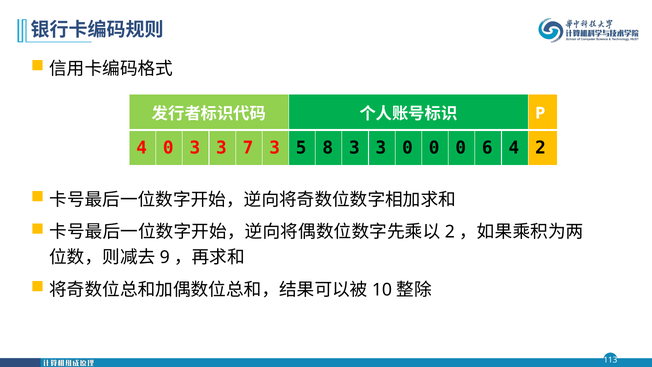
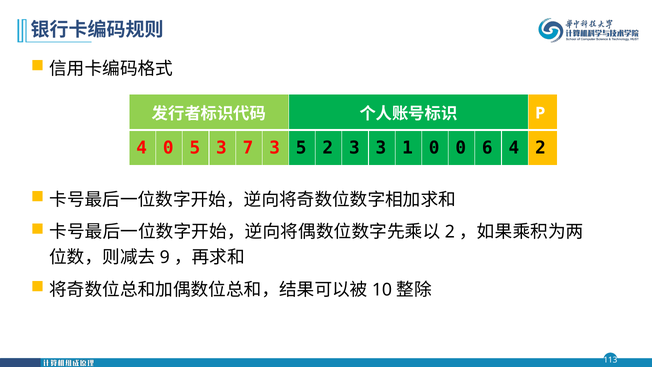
0 3: 3 -> 5 (195, 148)
5 8: 8 -> 2 (328, 148)
3 0: 0 -> 1 (408, 148)
